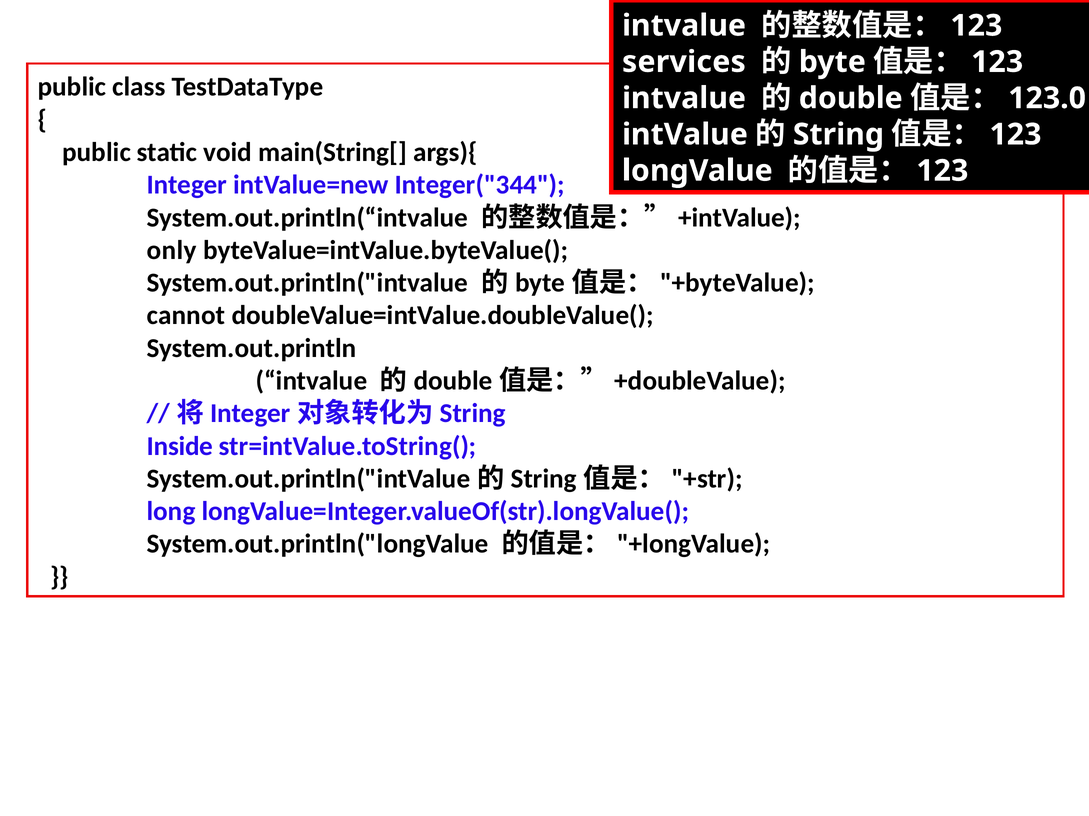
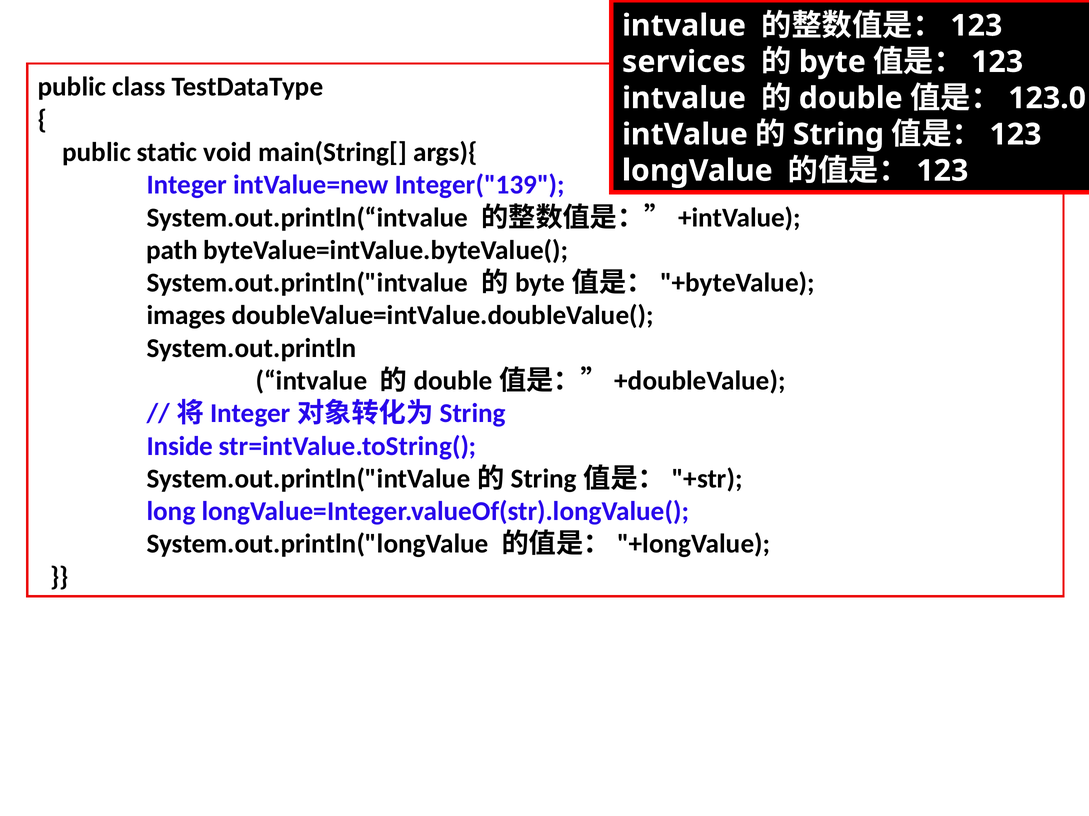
Integer("344: Integer("344 -> Integer("139 (480, 185)
only: only -> path (172, 250)
cannot: cannot -> images (186, 316)
